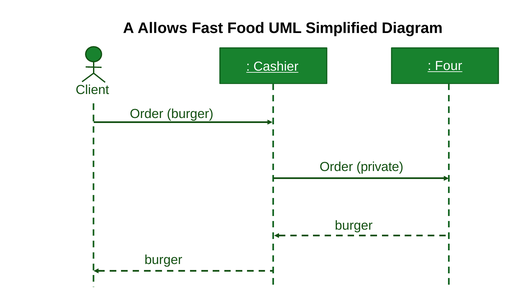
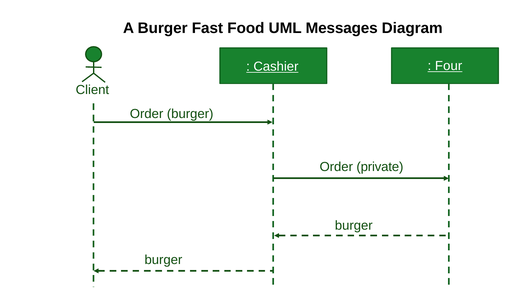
A Allows: Allows -> Burger (163, 28)
Simplified: Simplified -> Messages (342, 28)
